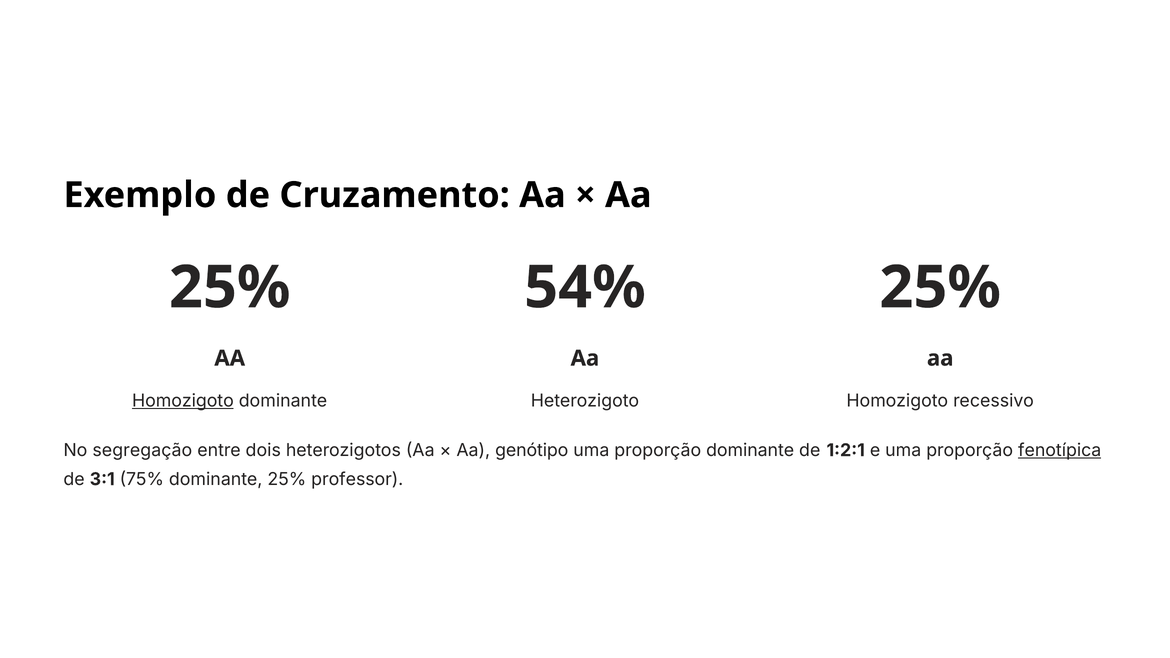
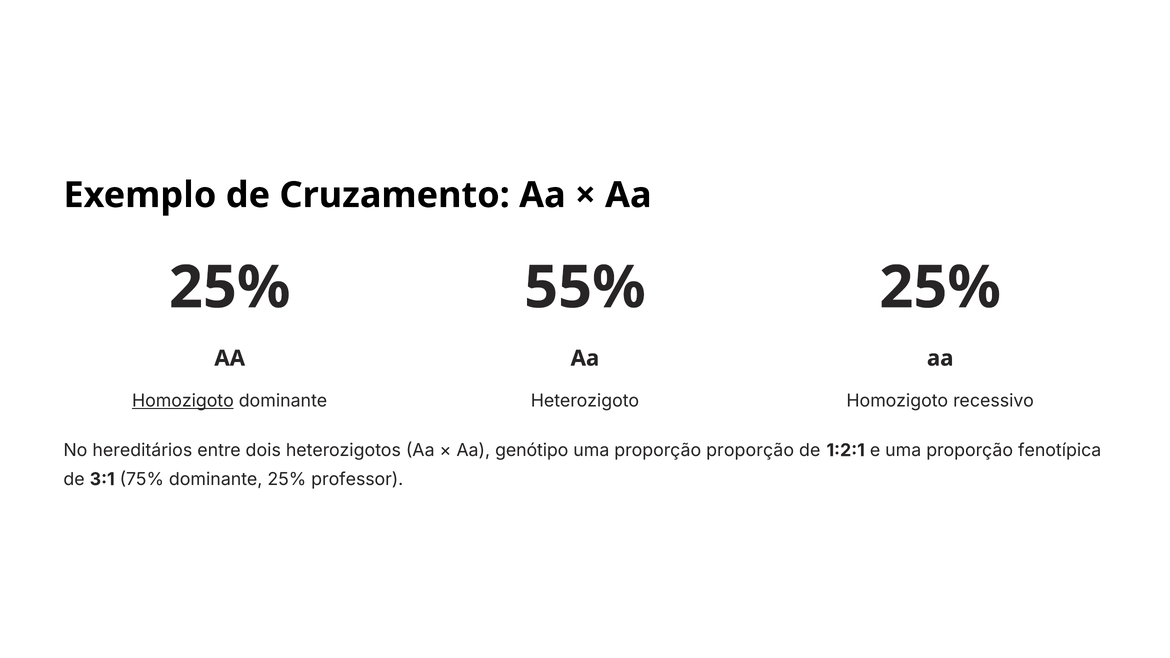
54%: 54% -> 55% (585, 288)
segregação: segregação -> hereditários (142, 450)
proporção dominante: dominante -> proporção (750, 450)
fenotípica underline: present -> none (1060, 450)
